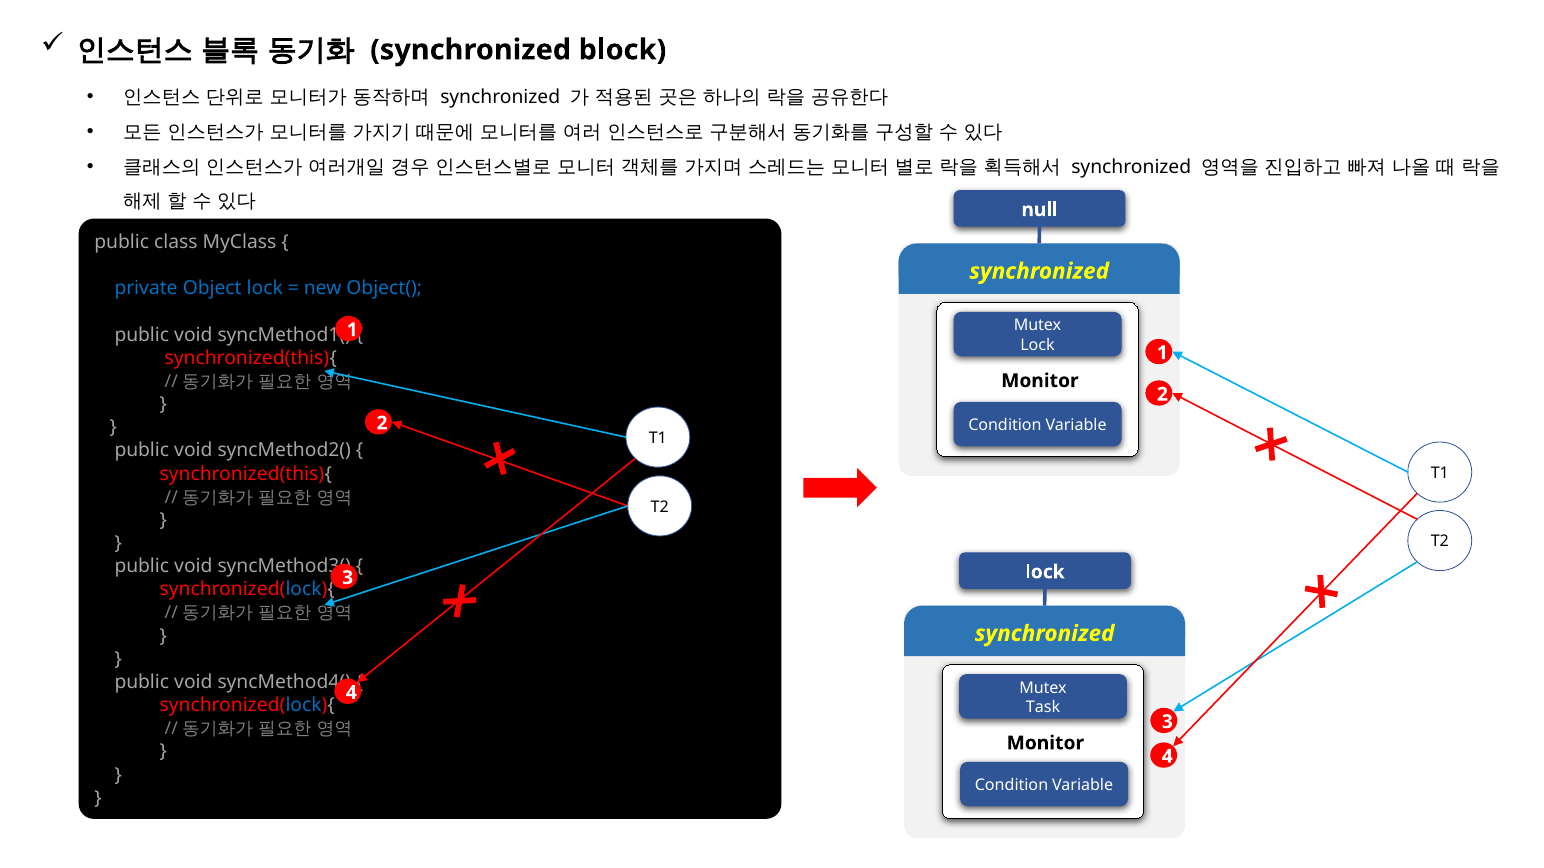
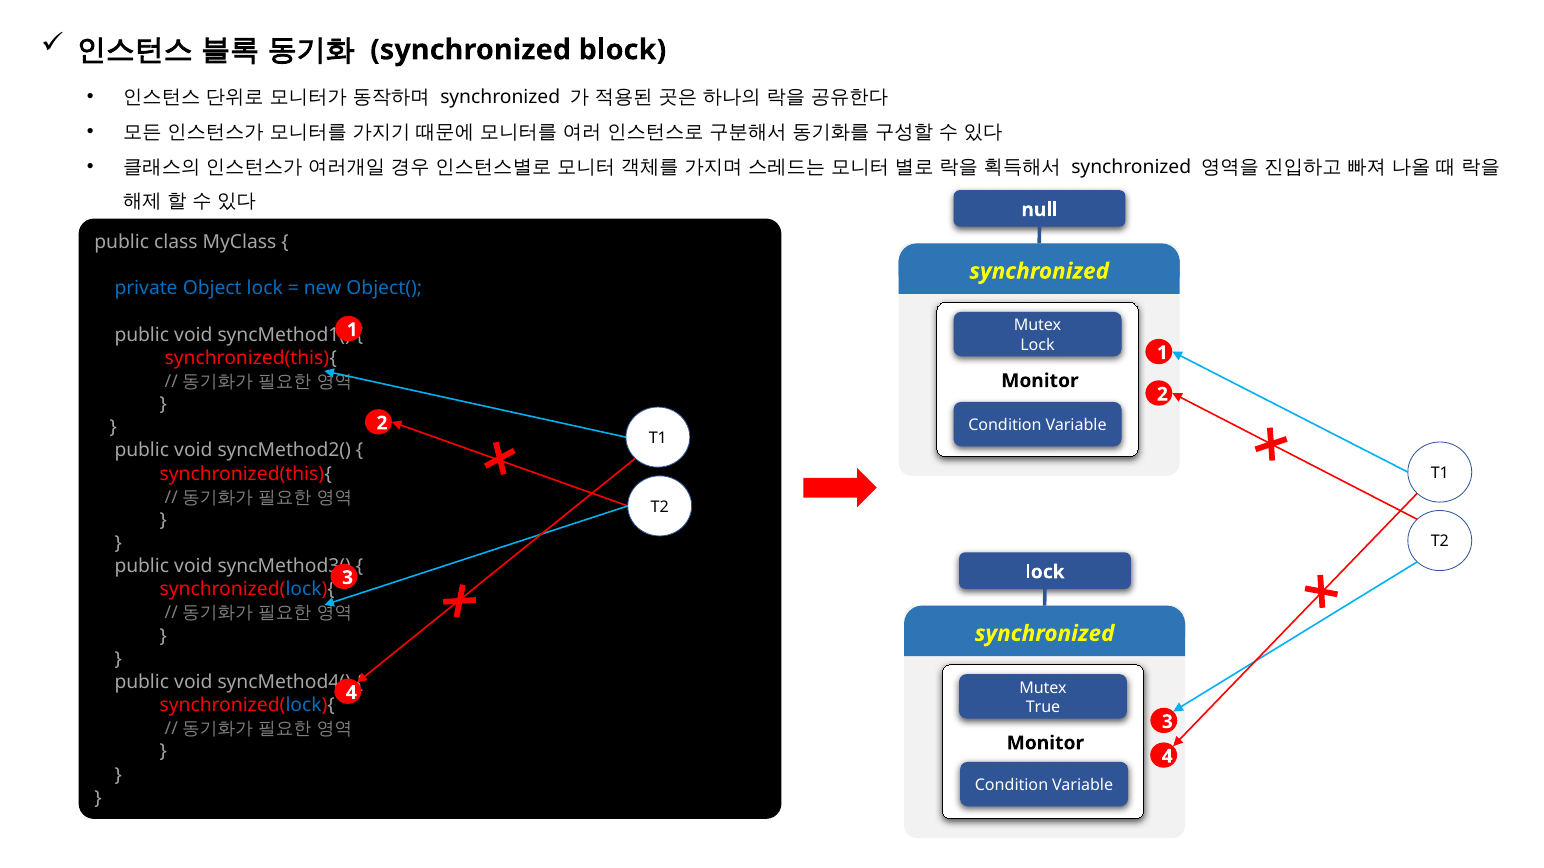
Task: Task -> True (1043, 707)
